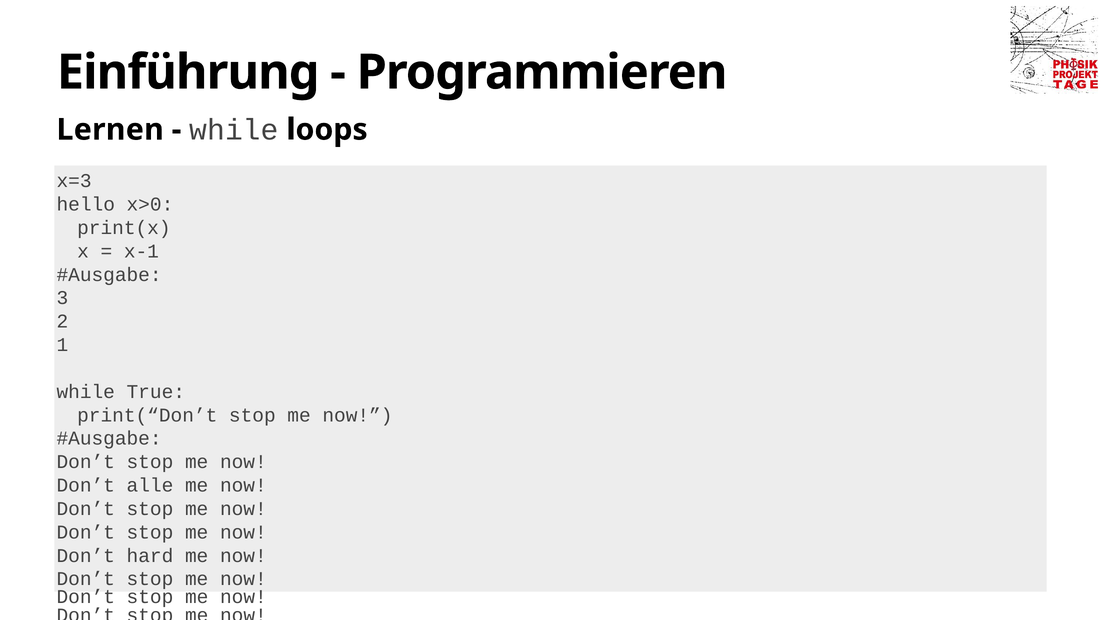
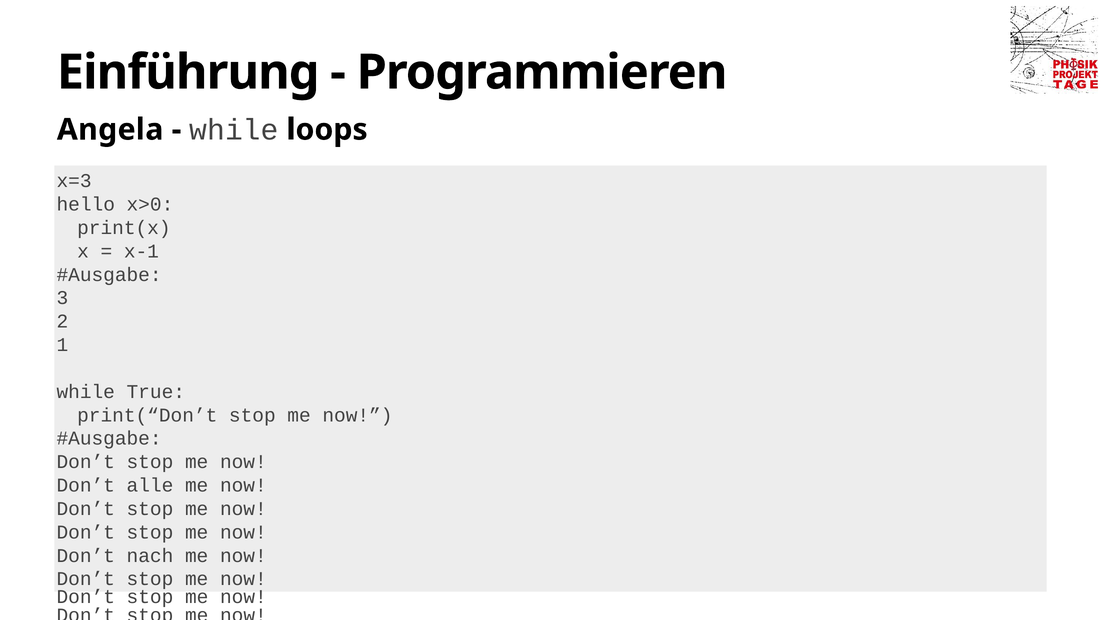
Lernen: Lernen -> Angela (110, 130)
hard: hard -> nach (150, 555)
